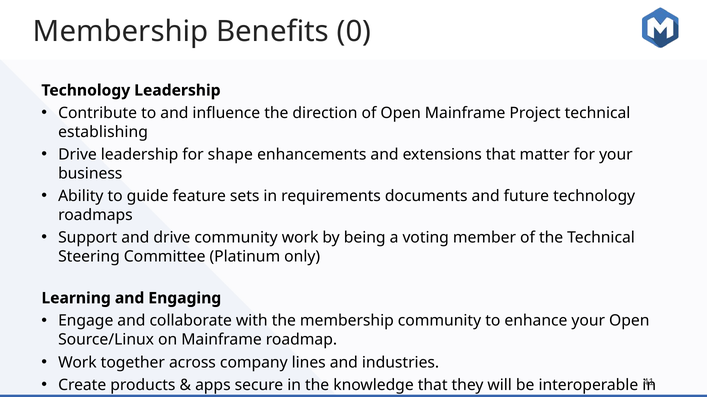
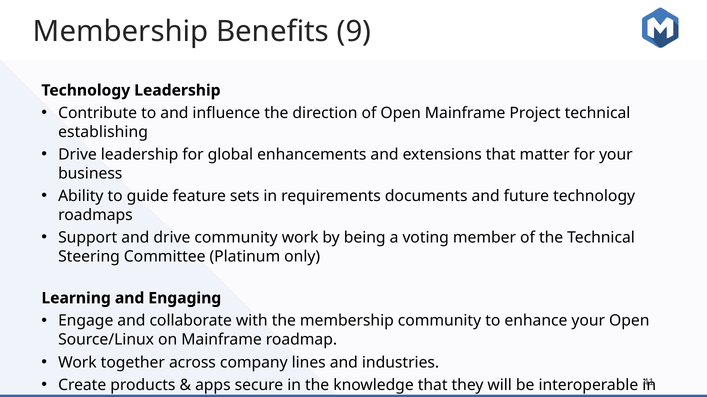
0: 0 -> 9 (354, 32)
shape: shape -> global (230, 155)
